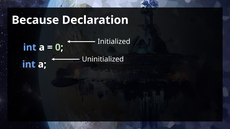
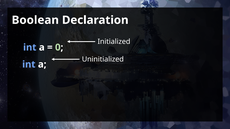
Because: Because -> Boolean (35, 20)
